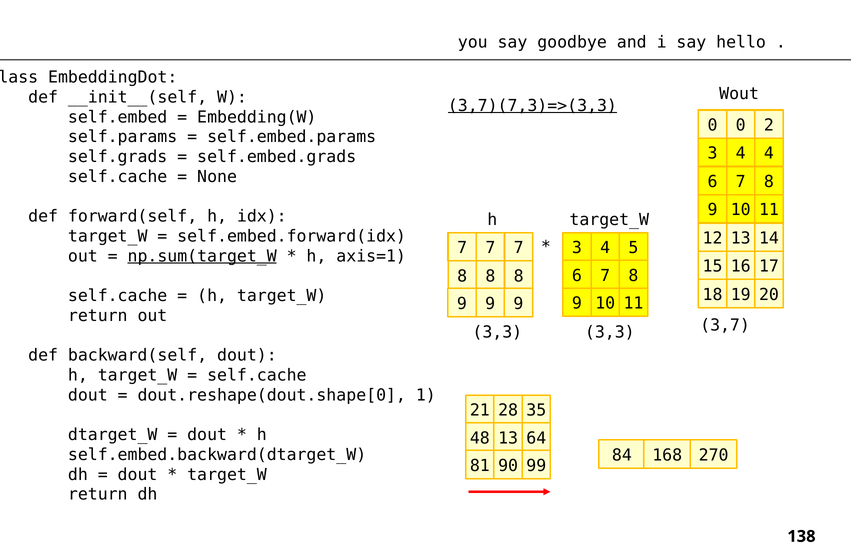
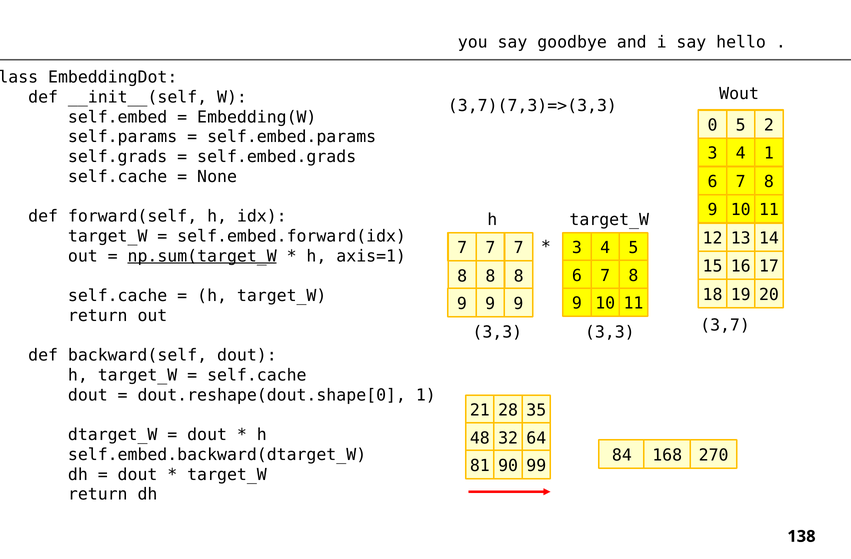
3,7)(7,3)=>(3,3 underline: present -> none (532, 106)
0 0: 0 -> 5 (741, 125)
4 4: 4 -> 1 (769, 154)
48 13: 13 -> 32 (508, 438)
